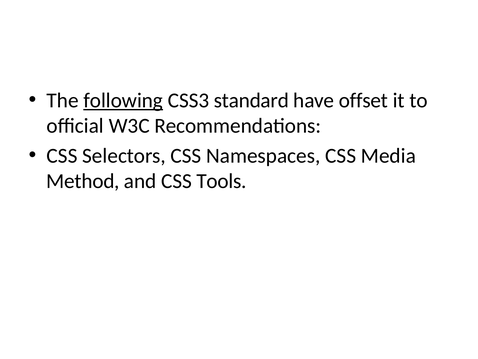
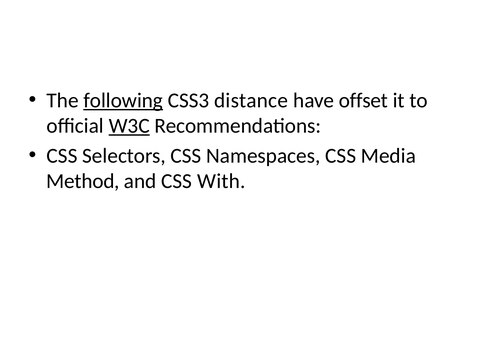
standard: standard -> distance (251, 100)
W3C underline: none -> present (129, 126)
Tools: Tools -> With (221, 181)
